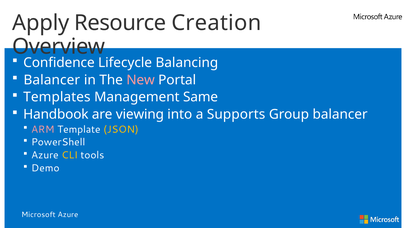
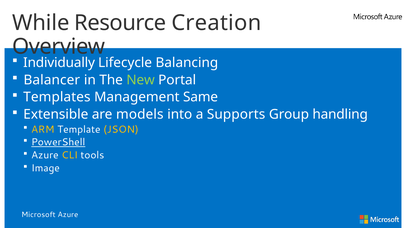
Apply: Apply -> While (41, 23)
Confidence: Confidence -> Individually (59, 63)
New colour: pink -> light green (141, 80)
Handbook: Handbook -> Extensible (56, 115)
viewing: viewing -> models (140, 115)
Group balancer: balancer -> handling (340, 115)
ARM colour: pink -> yellow (43, 130)
PowerShell underline: none -> present (58, 143)
Demo: Demo -> Image (45, 168)
